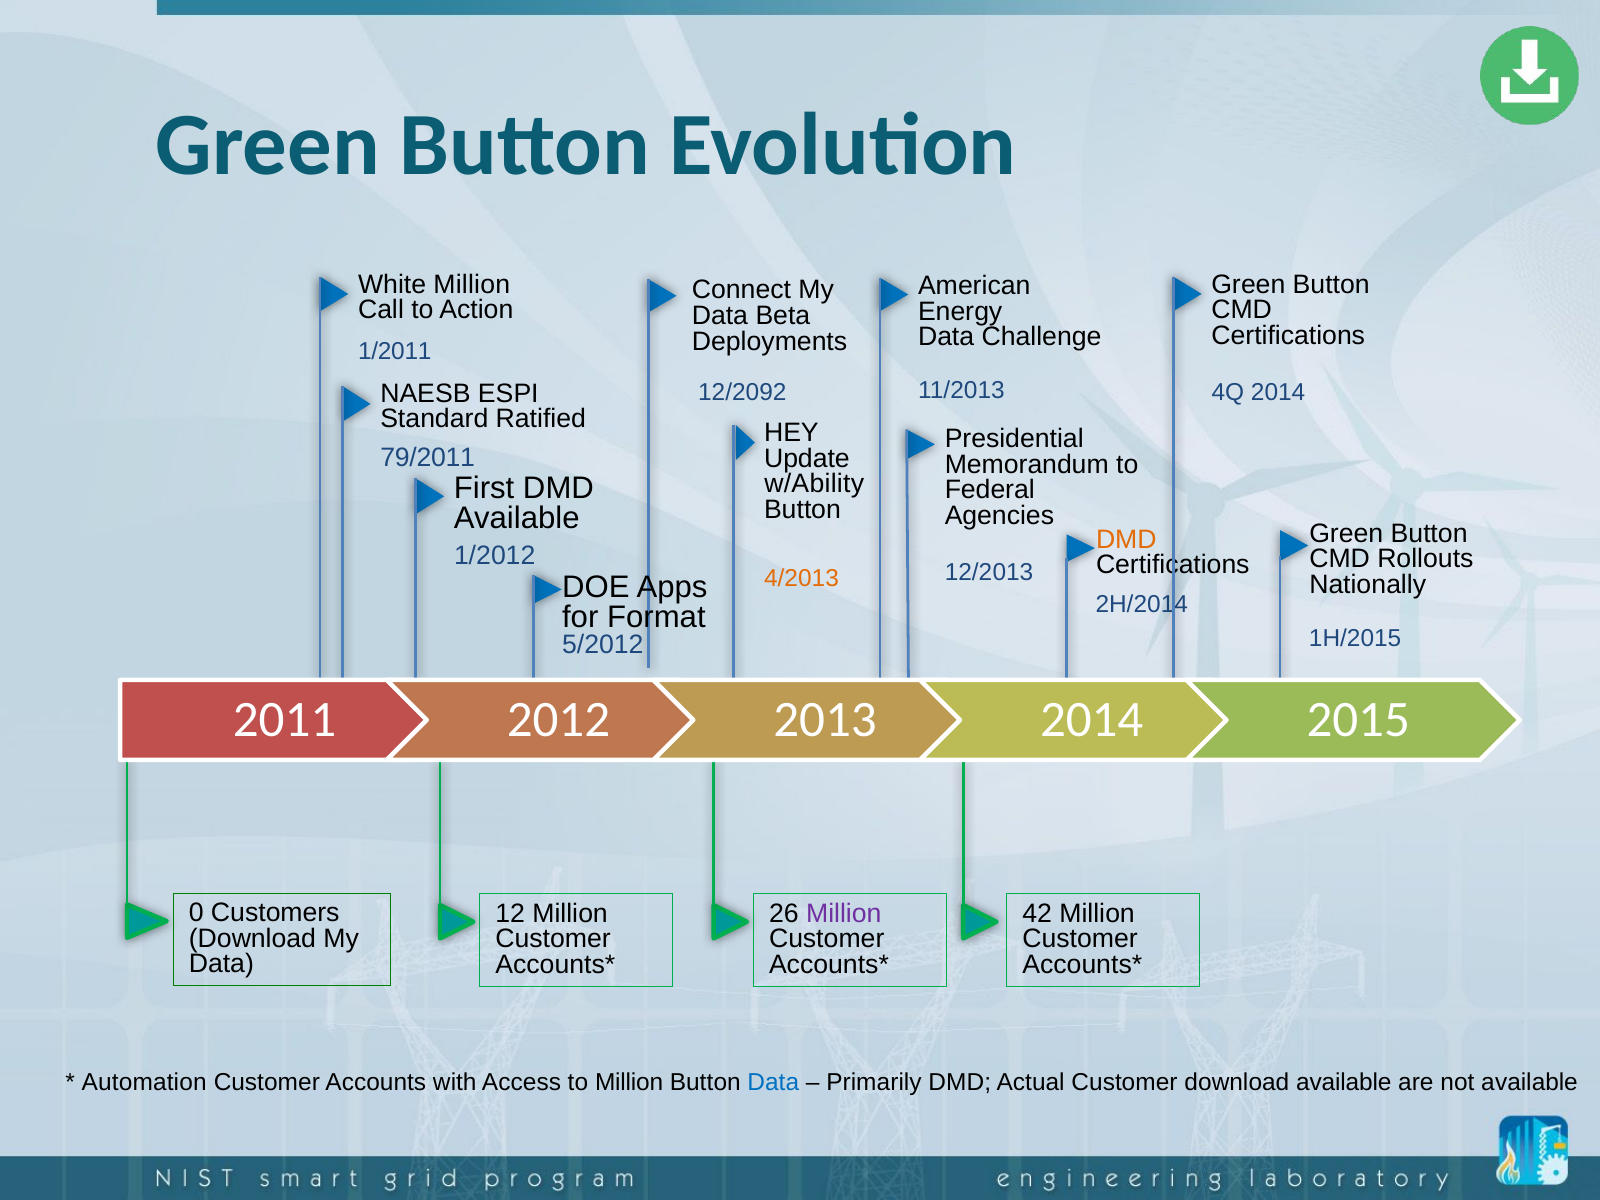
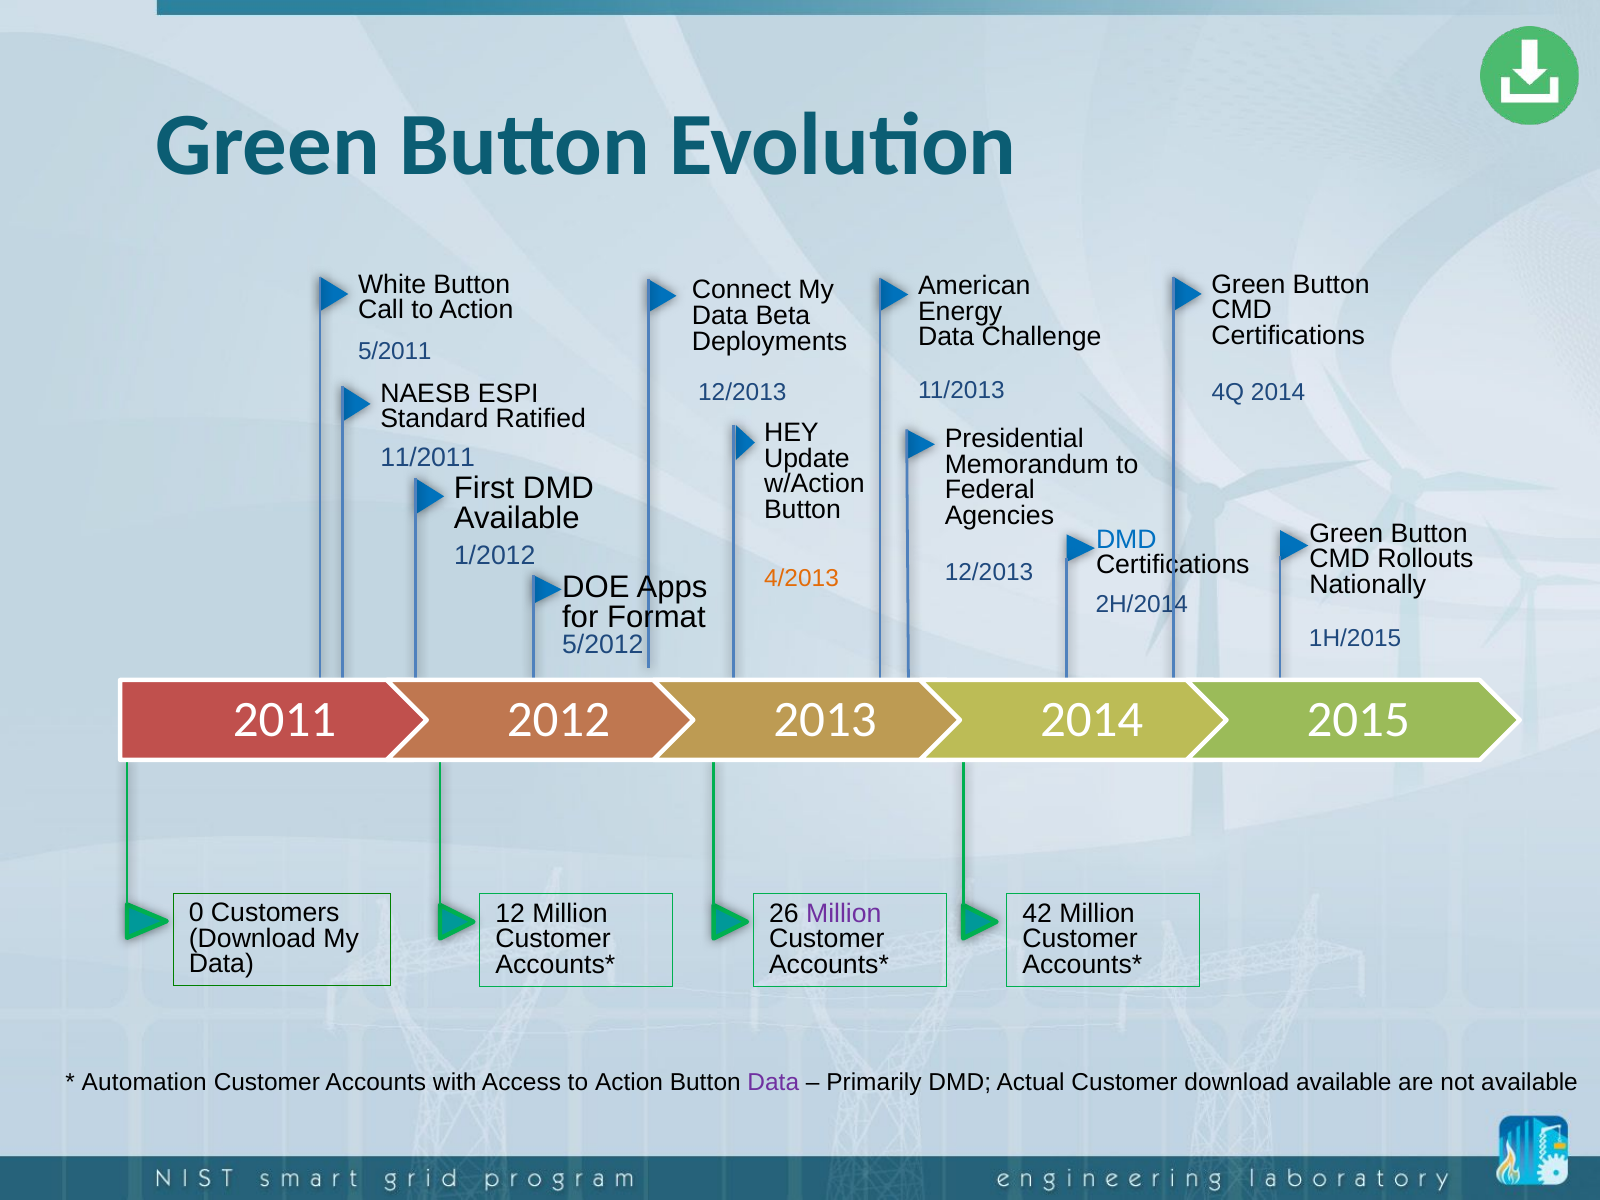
White Million: Million -> Button (472, 284)
1/2011: 1/2011 -> 5/2011 (395, 351)
12/2092: 12/2092 -> 12/2013 (742, 392)
79/2011: 79/2011 -> 11/2011 (428, 458)
w/Ability: w/Ability -> w/Action (814, 484)
DMD colour: orange -> blue (1126, 539)
Access to Million: Million -> Action (629, 1082)
Data colour: blue -> purple (773, 1082)
